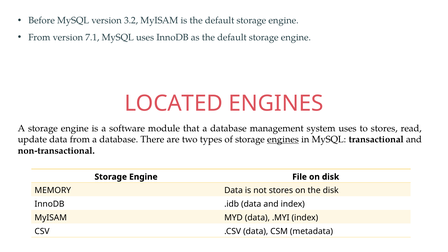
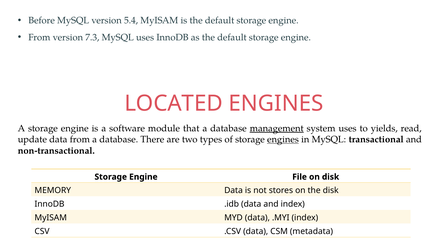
3.2: 3.2 -> 5.4 (131, 20)
7.1: 7.1 -> 7.3 (92, 37)
management underline: none -> present (277, 128)
to stores: stores -> yields (384, 128)
